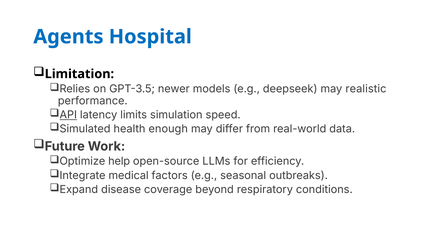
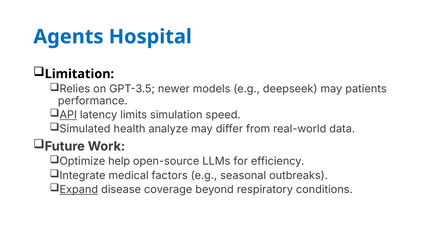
realistic: realistic -> patients (366, 89)
enough: enough -> analyze (168, 129)
Expand underline: none -> present (79, 189)
